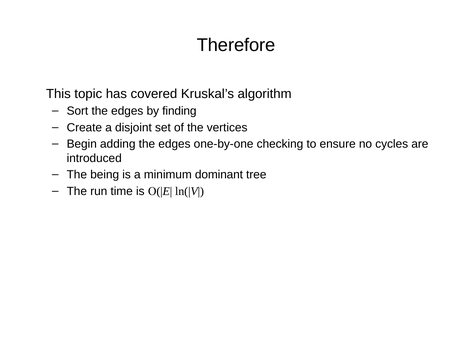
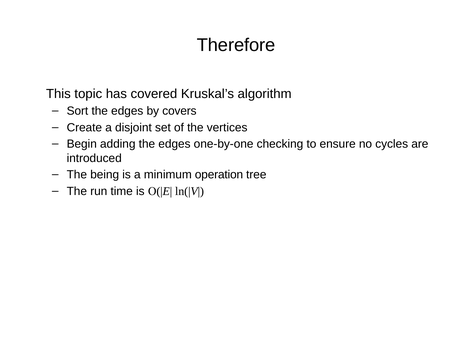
finding: finding -> covers (179, 111)
dominant: dominant -> operation (219, 175)
